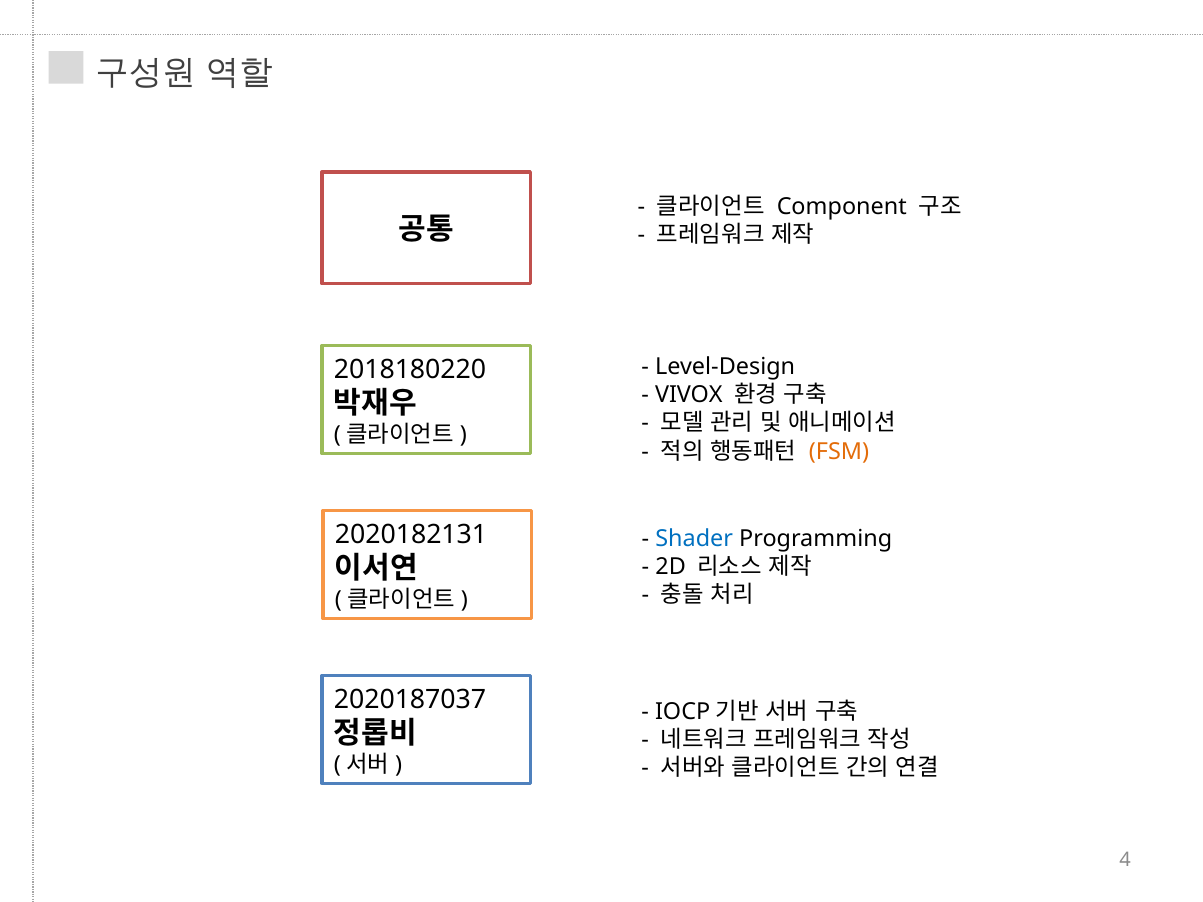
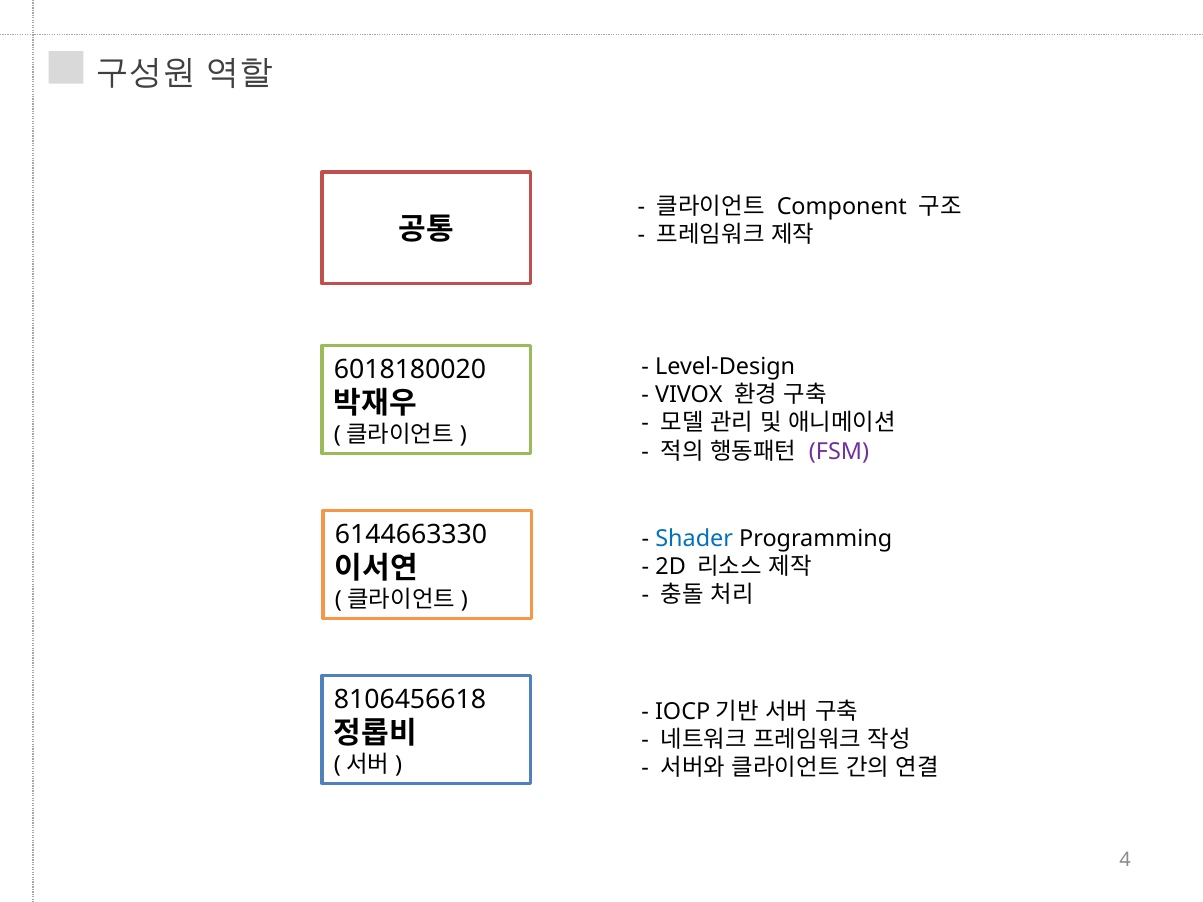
2018180220: 2018180220 -> 6018180020 (410, 369)
FSM colour: orange -> purple (839, 451)
2020182131: 2020182131 -> 6144663330 (411, 534)
2020187037: 2020187037 -> 8106456618 (410, 699)
